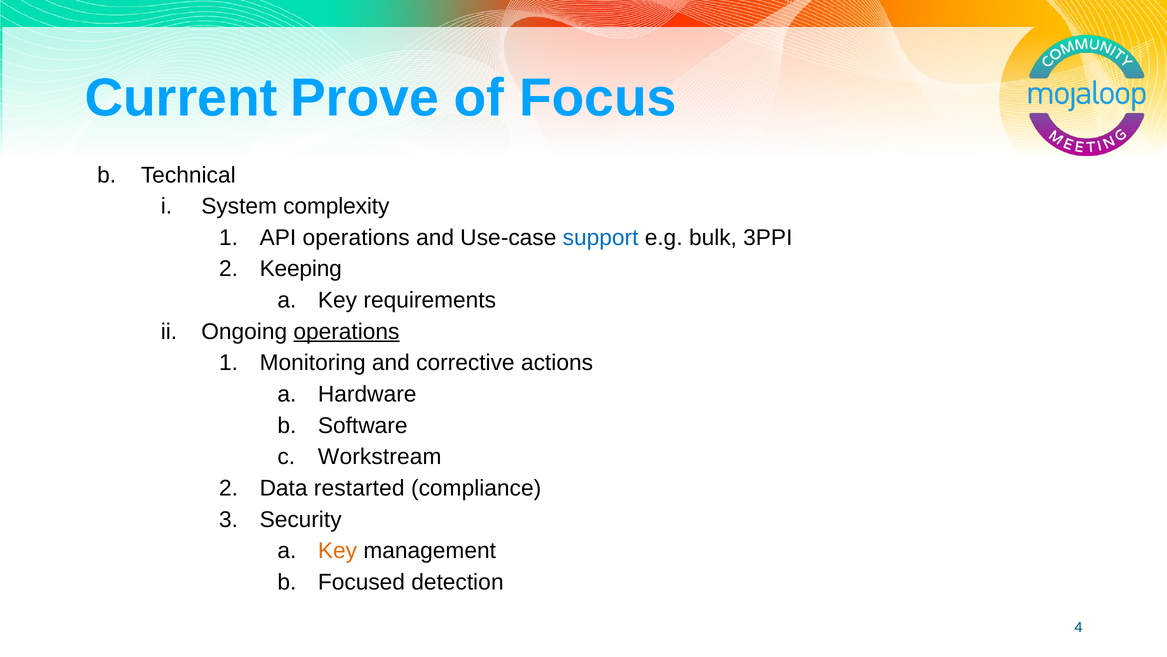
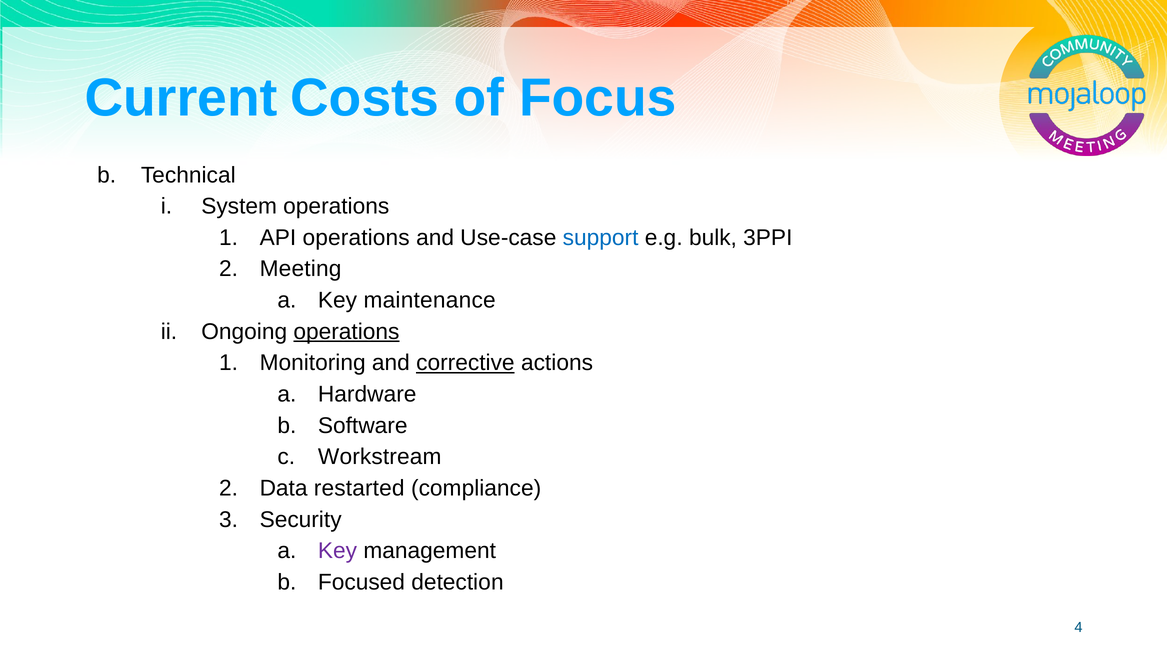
Prove: Prove -> Costs (365, 98)
System complexity: complexity -> operations (336, 206)
Keeping: Keeping -> Meeting (301, 269)
requirements: requirements -> maintenance (430, 300)
corrective underline: none -> present (465, 363)
Key colour: orange -> purple (338, 550)
